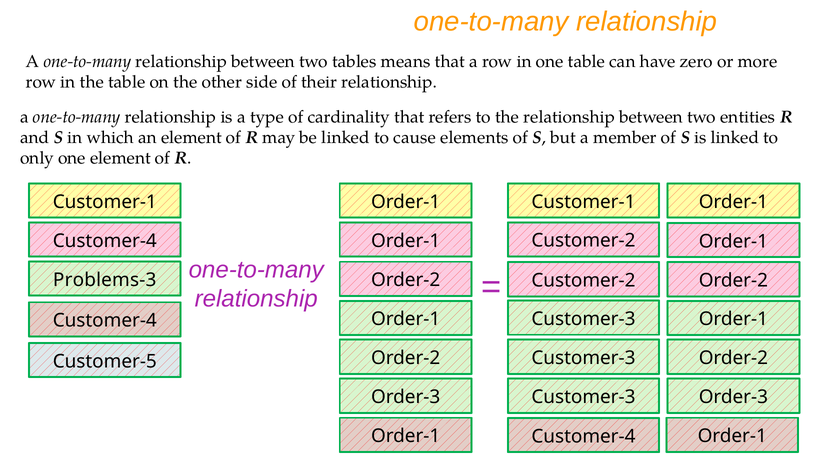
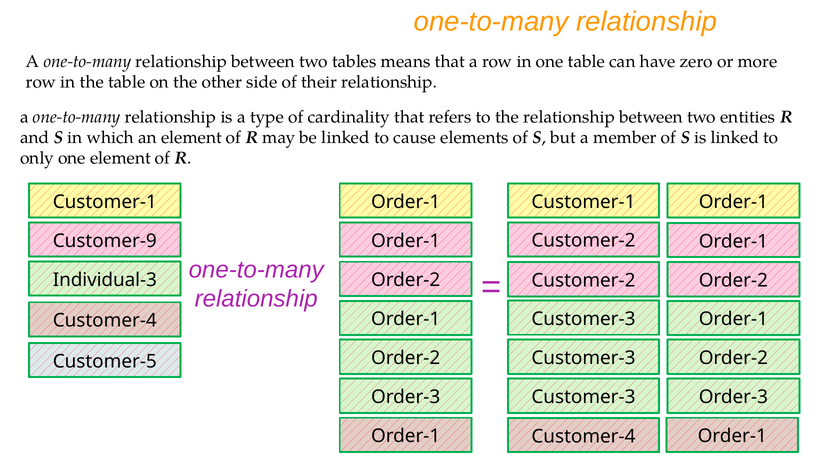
Customer-4: Customer-4 -> Customer-9 (105, 241)
Problems-3: Problems-3 -> Individual-3 (105, 280)
